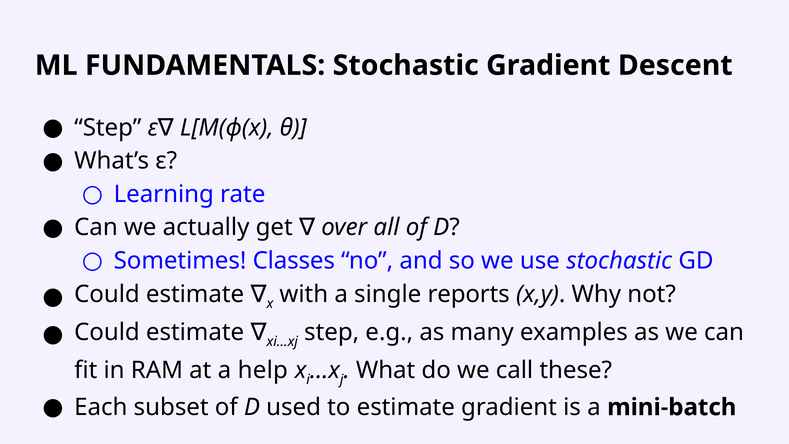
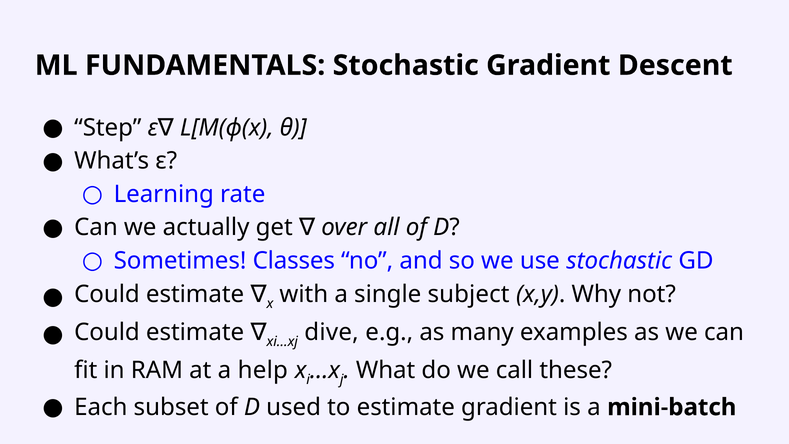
reports: reports -> subject (469, 294)
xi…xj step: step -> dive (332, 332)
